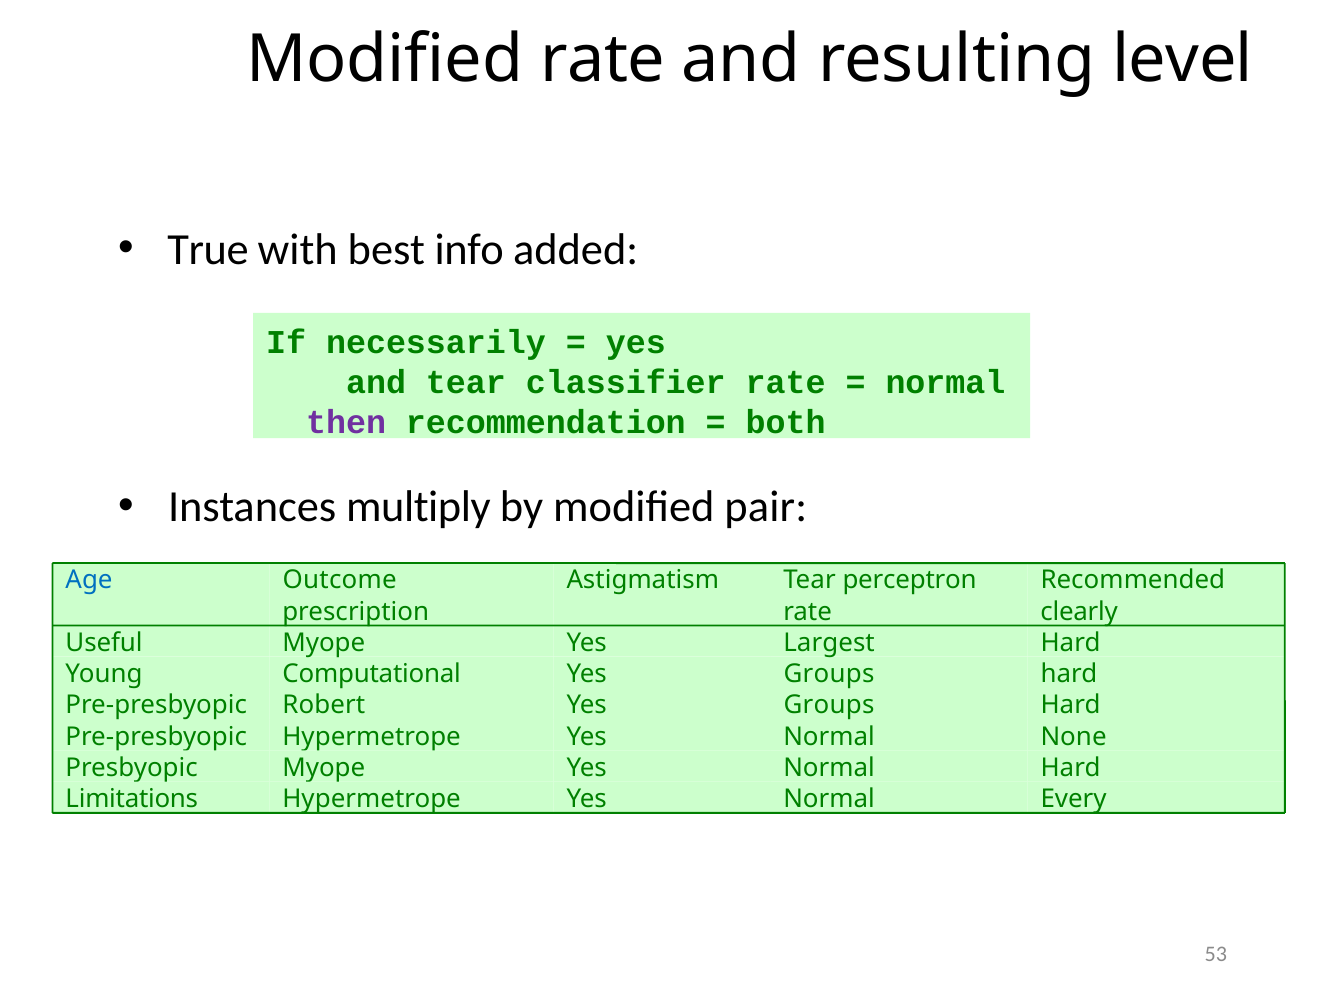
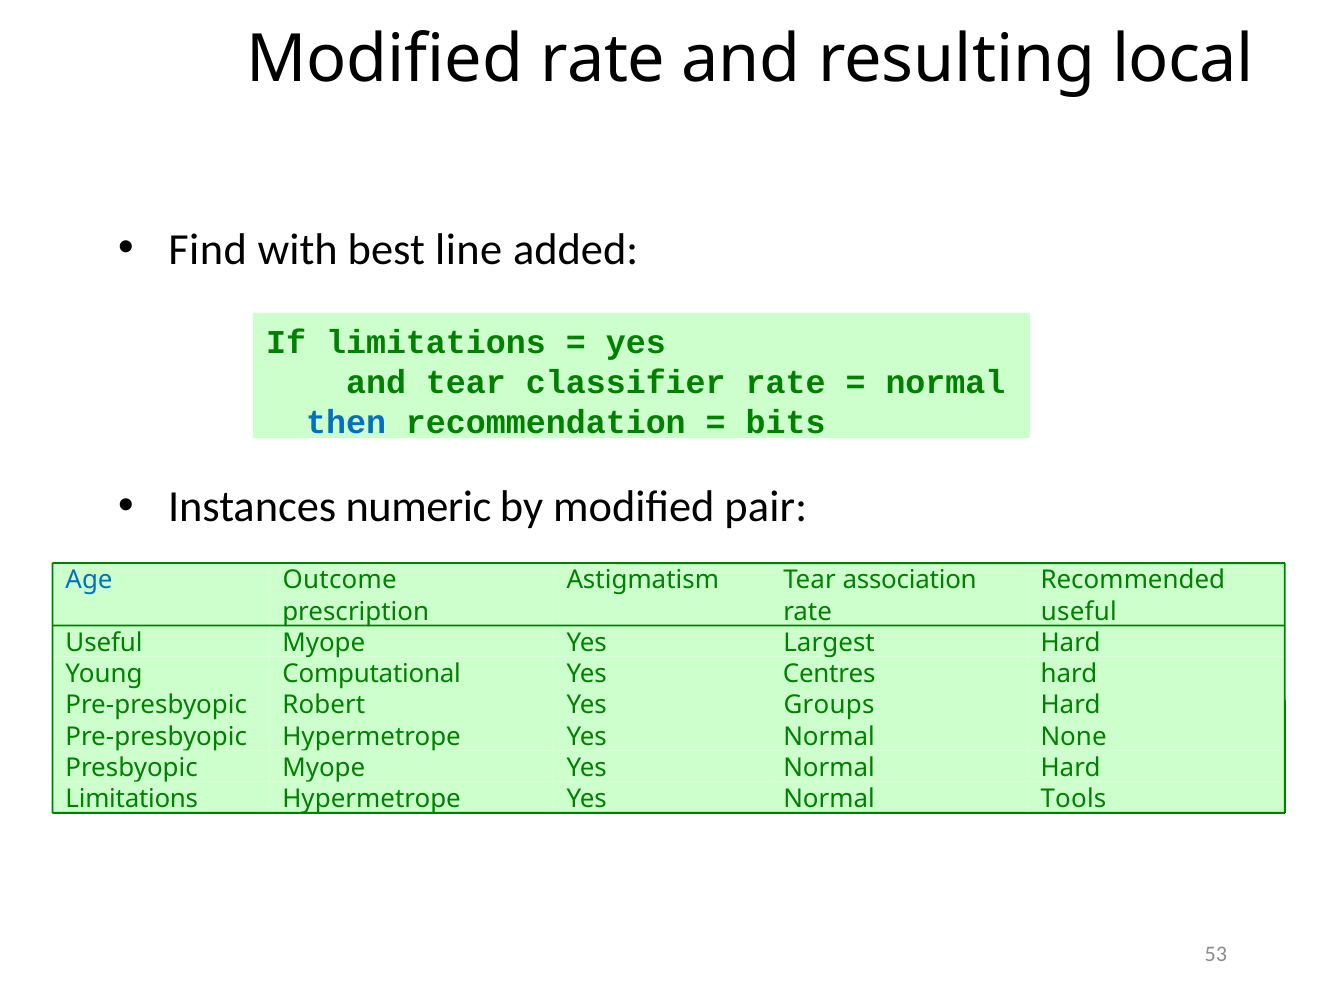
level: level -> local (1183, 59)
True: True -> Find (208, 250)
info: info -> line (469, 250)
If necessarily: necessarily -> limitations (436, 342)
then colour: purple -> blue (346, 422)
both: both -> bits (786, 422)
multiply: multiply -> numeric (418, 507)
perceptron: perceptron -> association (910, 580)
clearly: clearly -> useful (1079, 612)
Groups: Groups -> Centres (829, 674)
Every: Every -> Tools (1073, 799)
